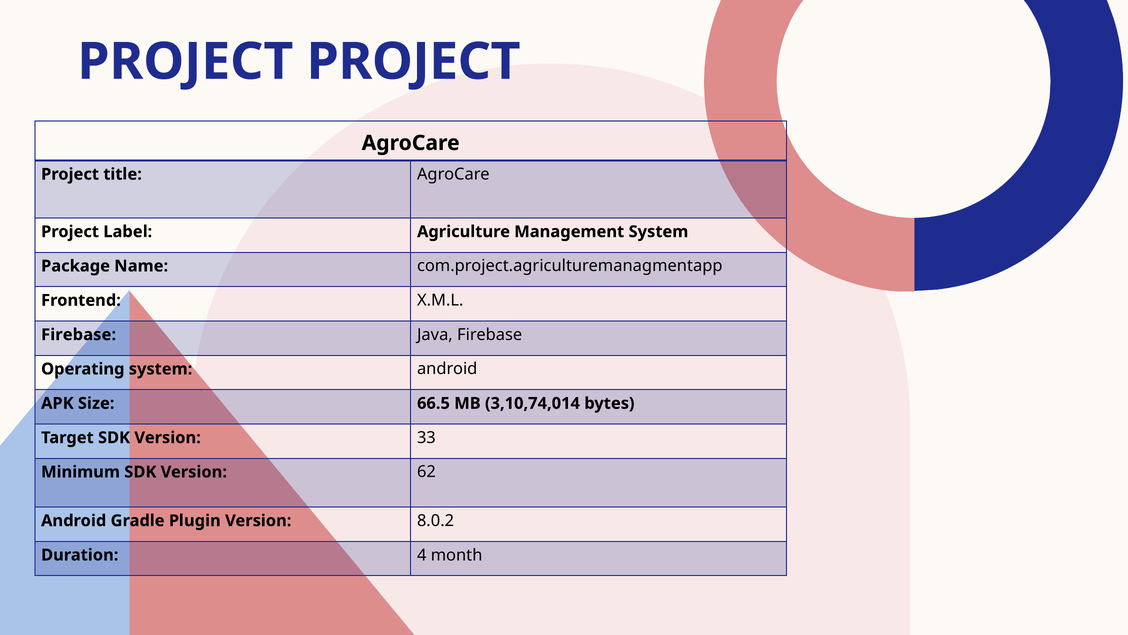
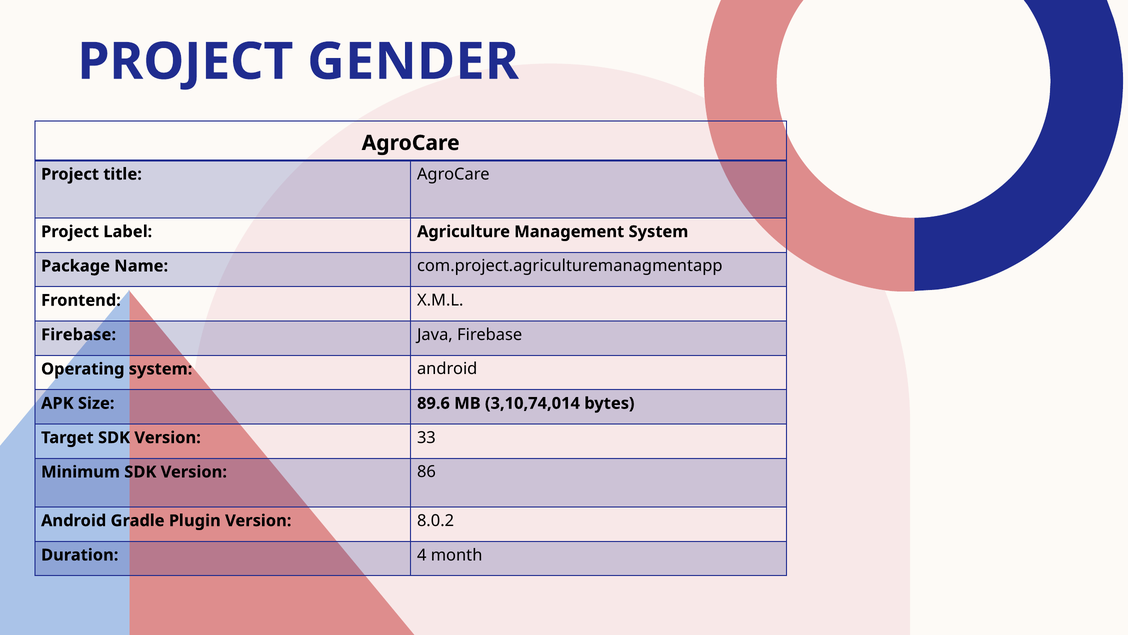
PROJECT PROJECT: PROJECT -> GENDER (413, 62)
66.5: 66.5 -> 89.6 (433, 403)
62: 62 -> 86 (426, 472)
